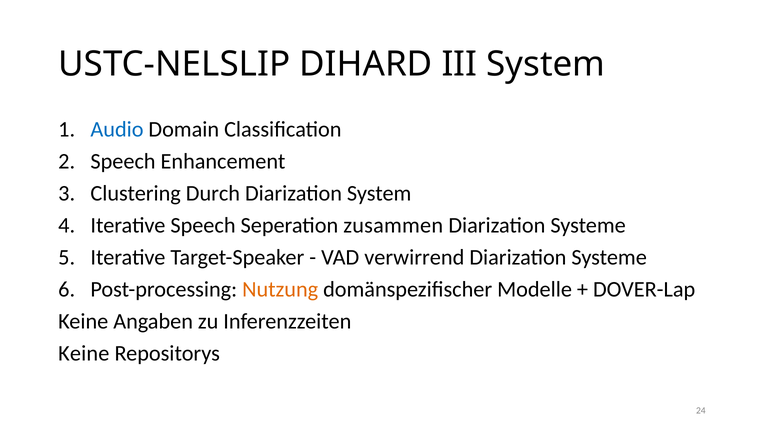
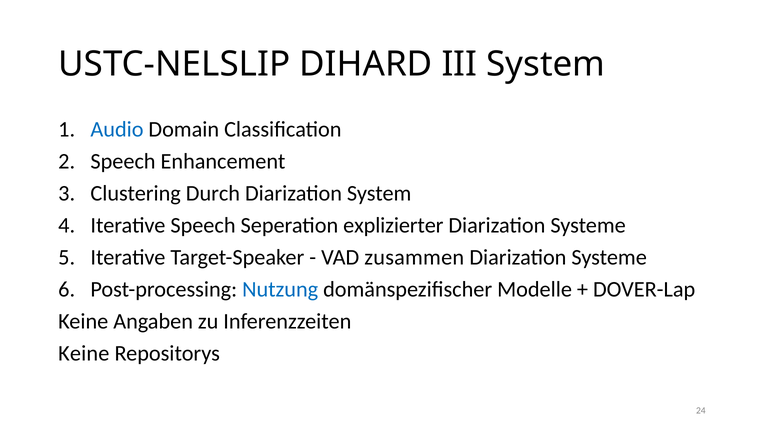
zusammen: zusammen -> explizierter (393, 225)
verwirrend: verwirrend -> zusammen (414, 257)
Nutzung colour: orange -> blue (280, 289)
